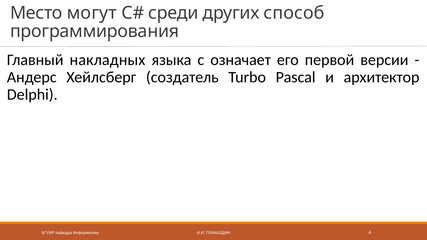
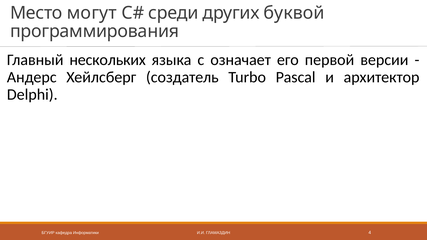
способ: способ -> буквой (294, 13)
накладных: накладных -> нескольких (108, 60)
